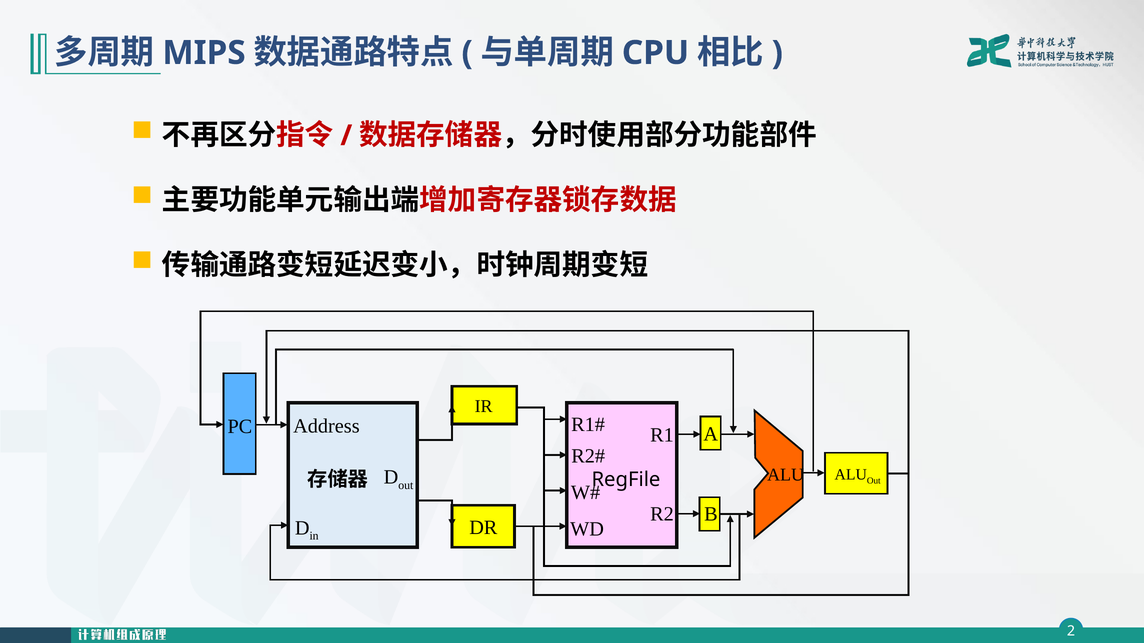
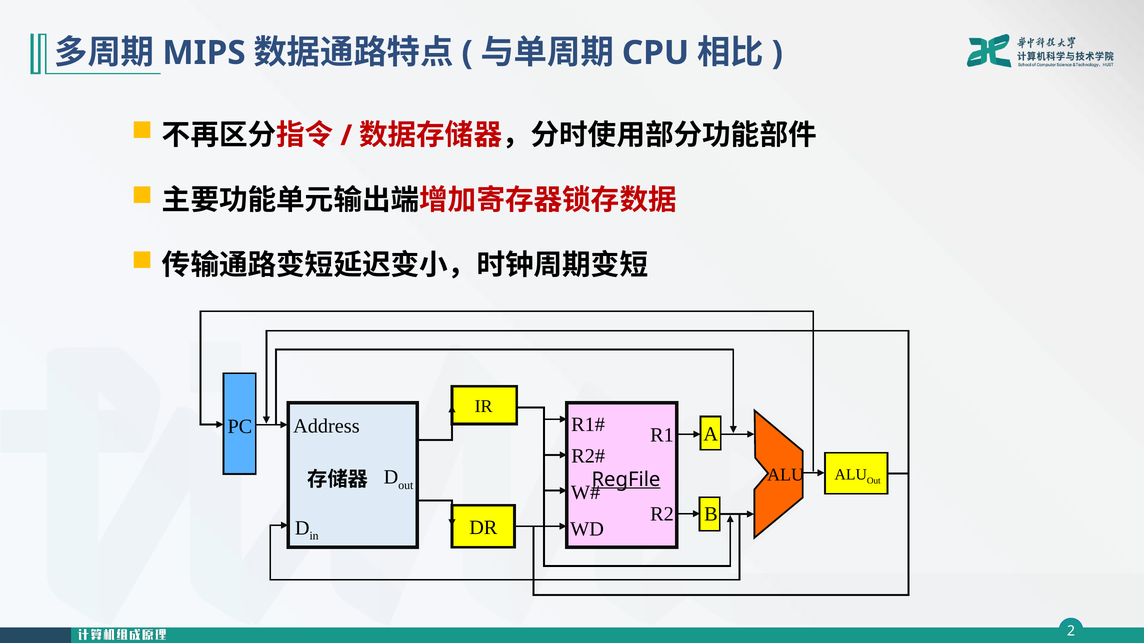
RegFile underline: none -> present (626, 480)
